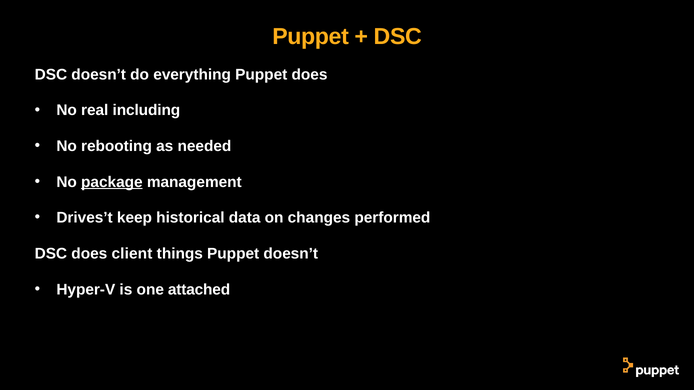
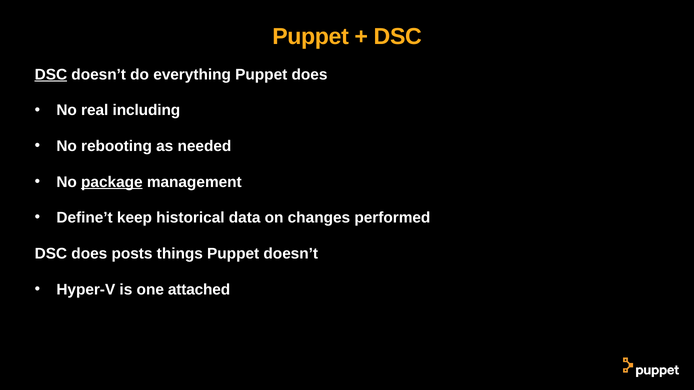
DSC underline: none -> present (51, 75)
Drives’t: Drives’t -> Define’t (85, 218)
client: client -> posts (132, 254)
